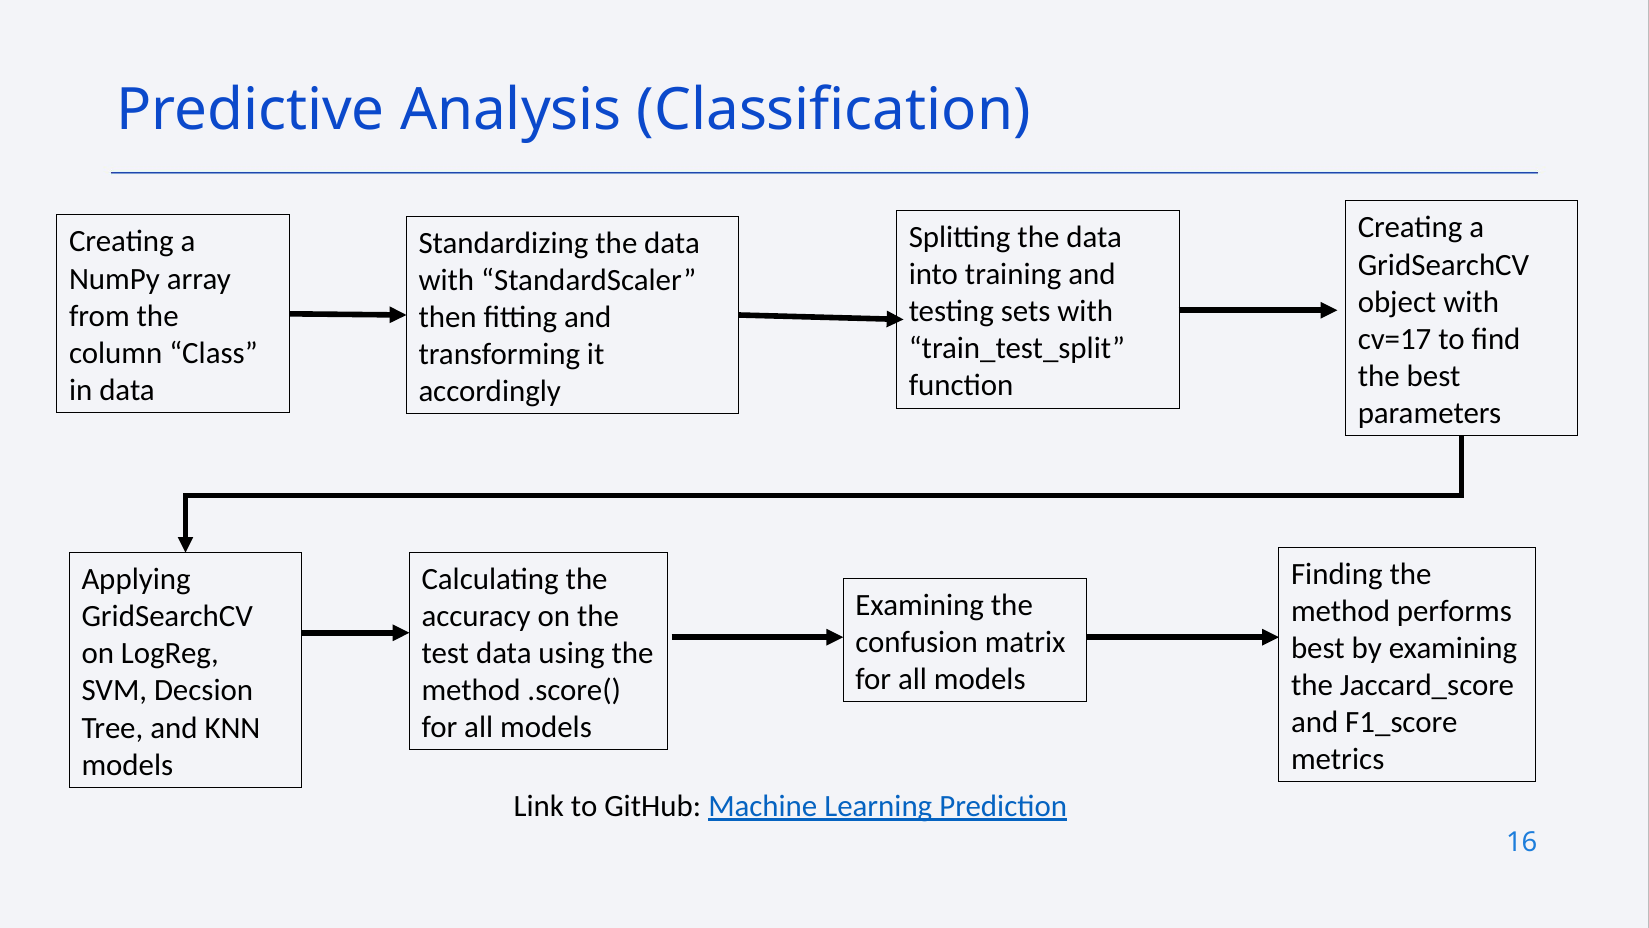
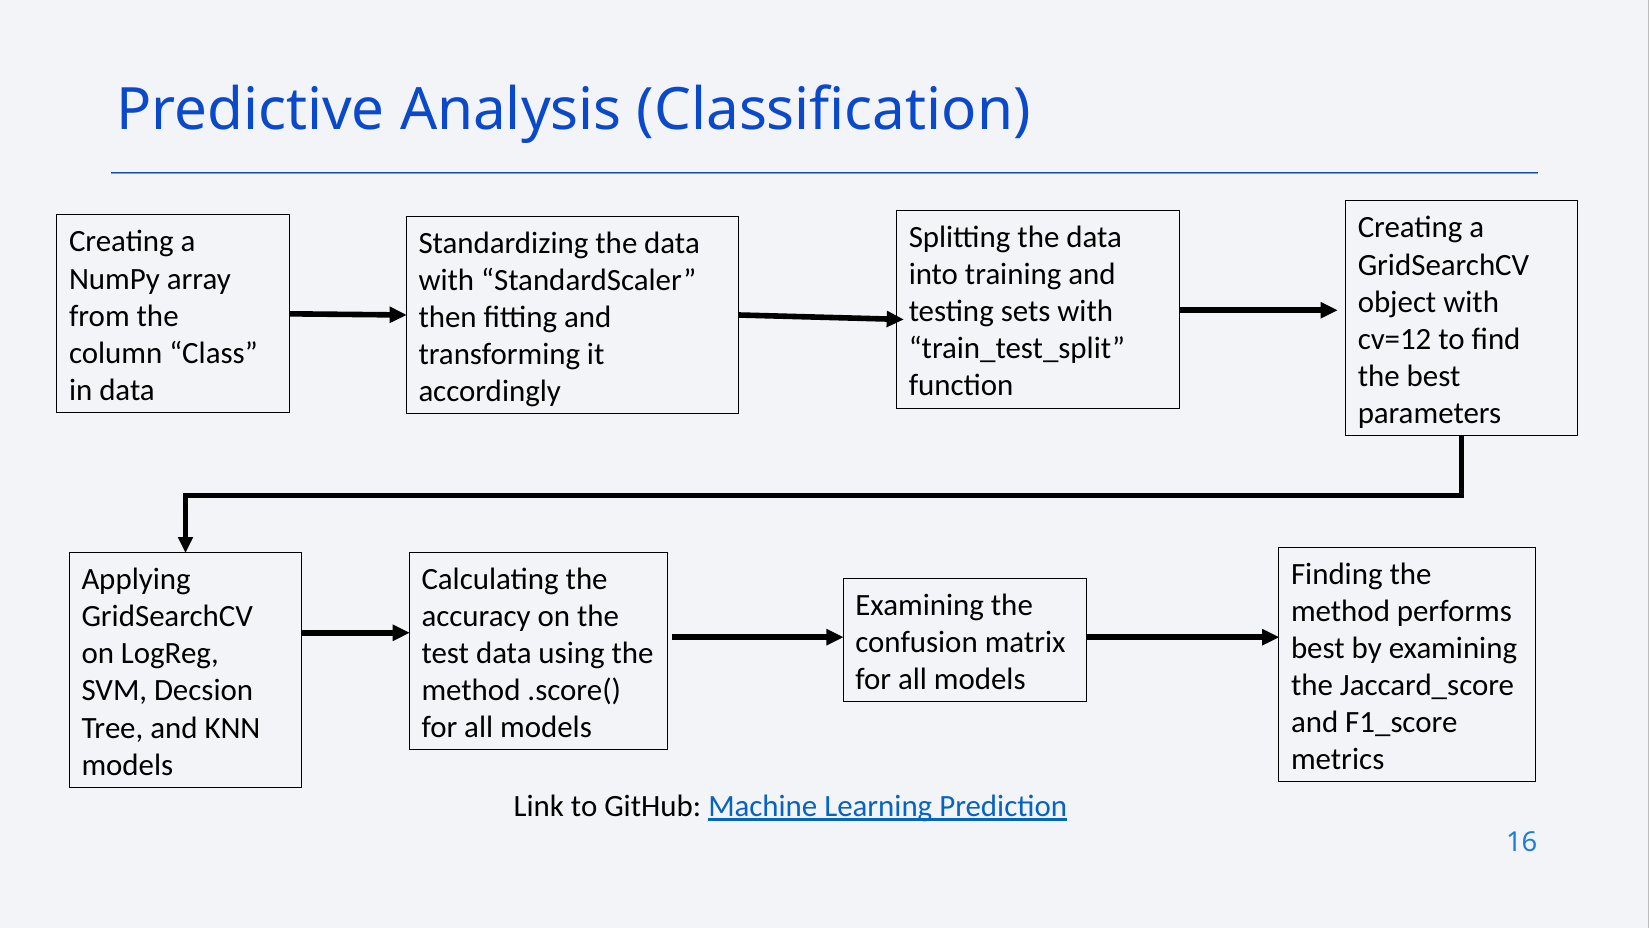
cv=17: cv=17 -> cv=12 (1395, 339)
